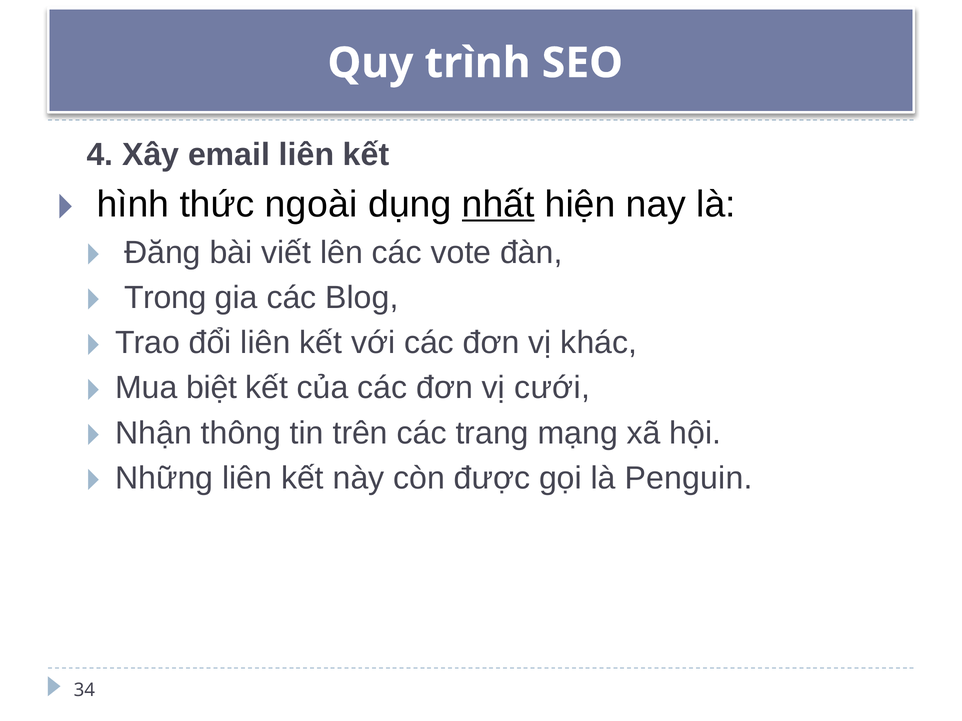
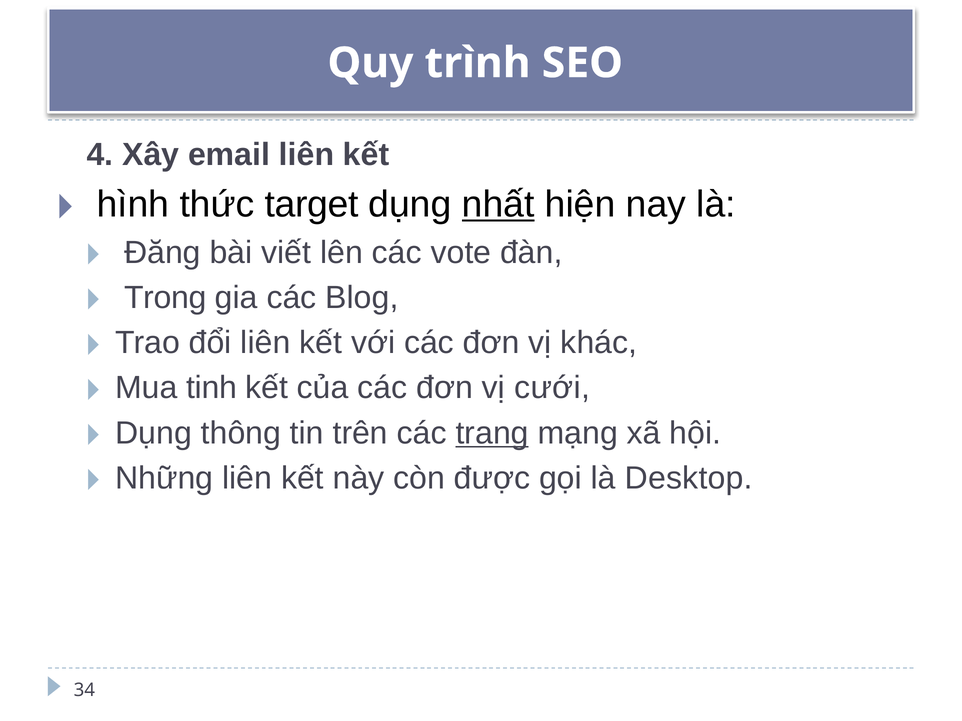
ngoài: ngoài -> target (312, 205)
biệt: biệt -> tinh (212, 388)
Nhận: Nhận -> Dụng (154, 433)
trang underline: none -> present (492, 433)
Penguin: Penguin -> Desktop (689, 478)
